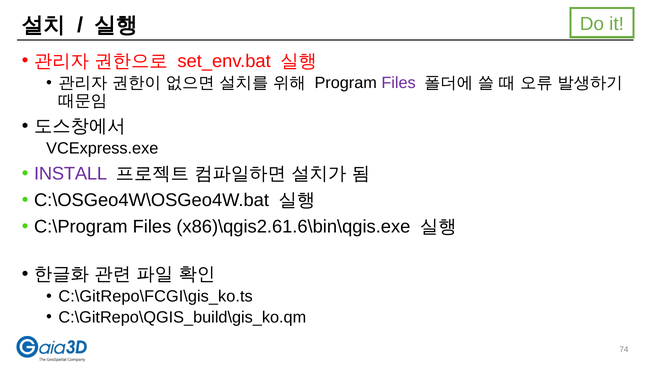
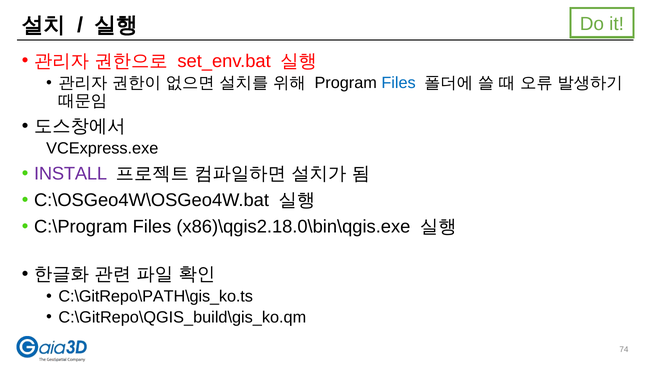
Files colour: purple -> blue (399, 83)
x86)\qgis2.61.6\bin\qgis.exe: x86)\qgis2.61.6\bin\qgis.exe -> x86)\qgis2.18.0\bin\qgis.exe (293, 227)
C:\GitRepo\FCGI\gis_ko.ts: C:\GitRepo\FCGI\gis_ko.ts -> C:\GitRepo\PATH\gis_ko.ts (156, 296)
